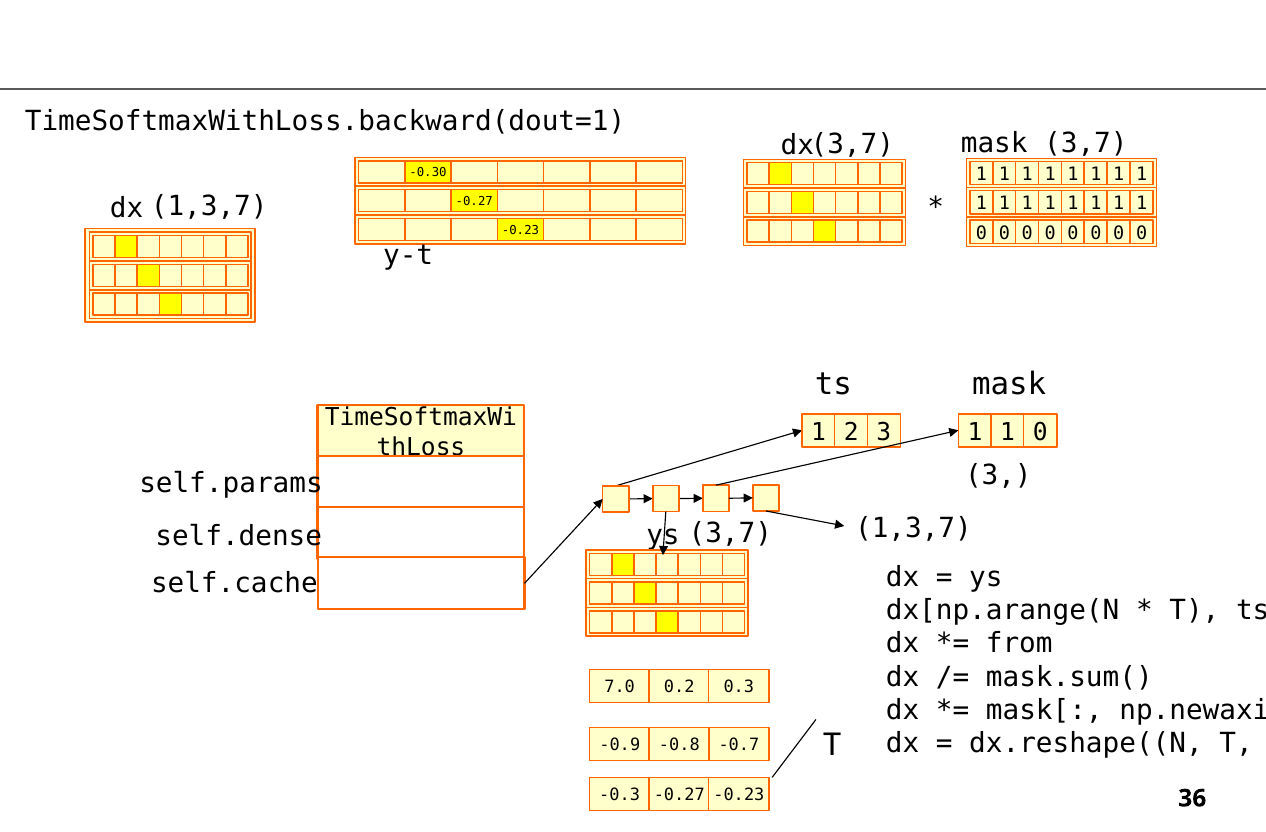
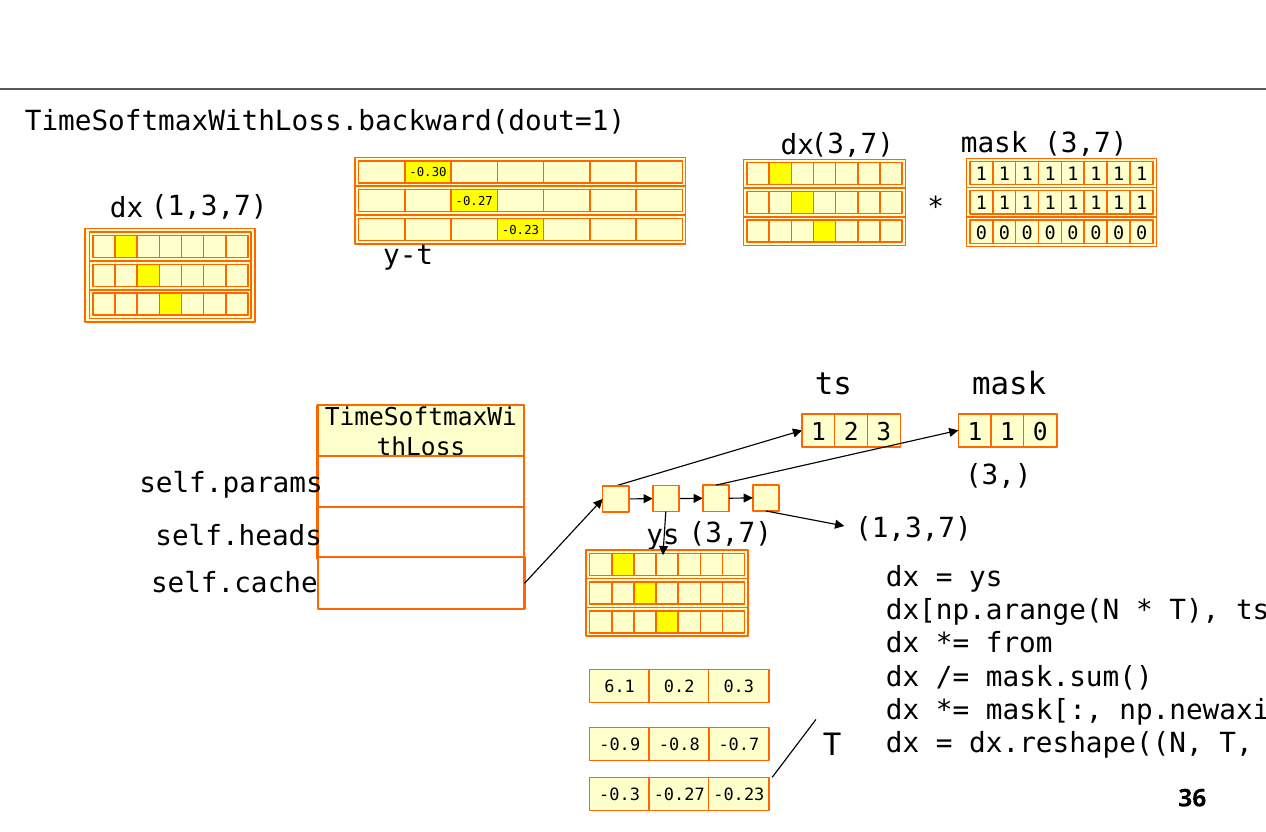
self.dense: self.dense -> self.heads (239, 536)
7.0: 7.0 -> 6.1 (620, 687)
